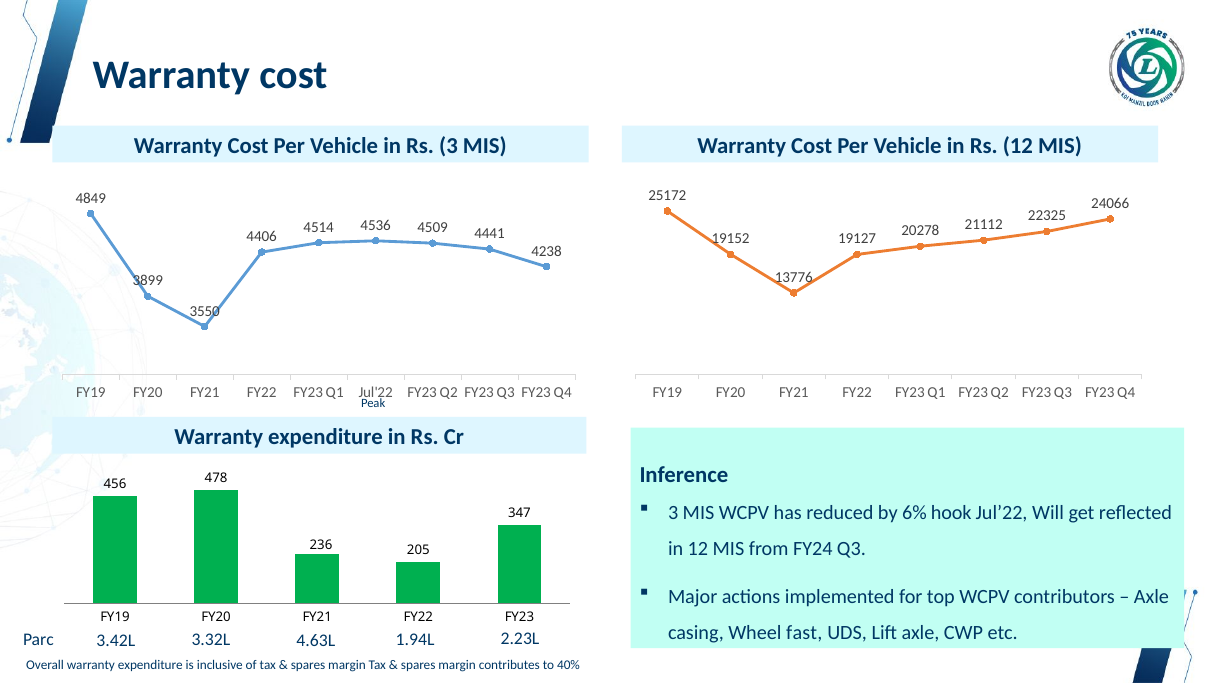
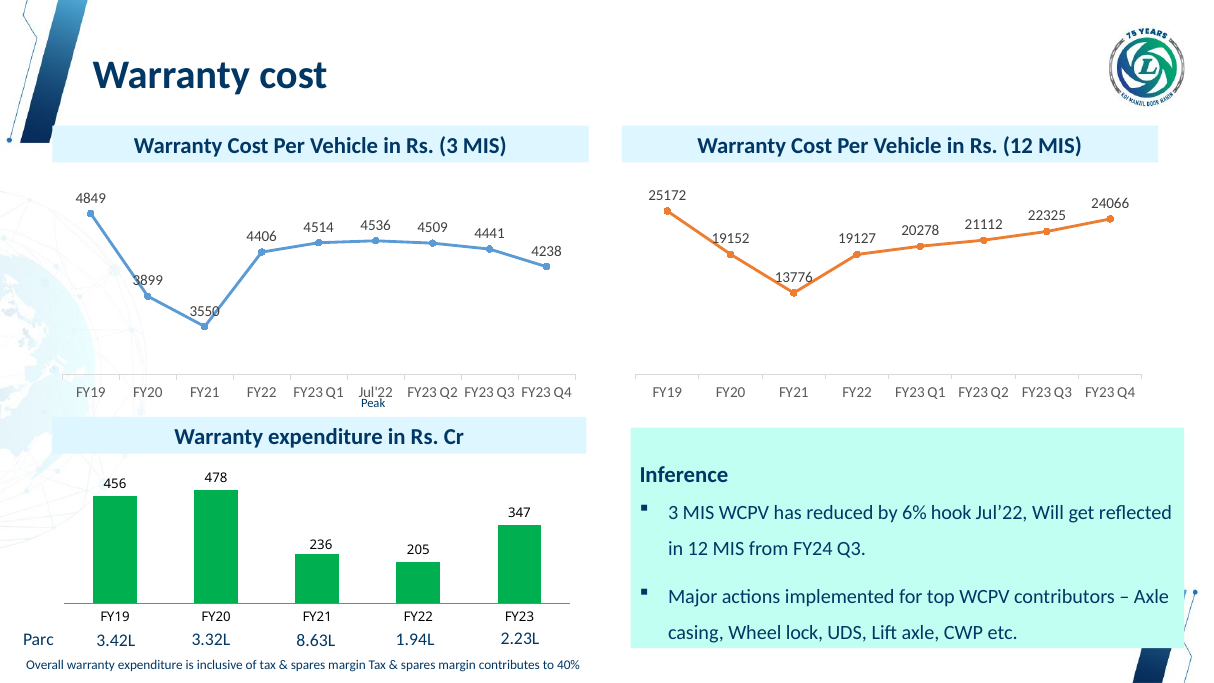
fast: fast -> lock (805, 633)
4.63L: 4.63L -> 8.63L (316, 641)
